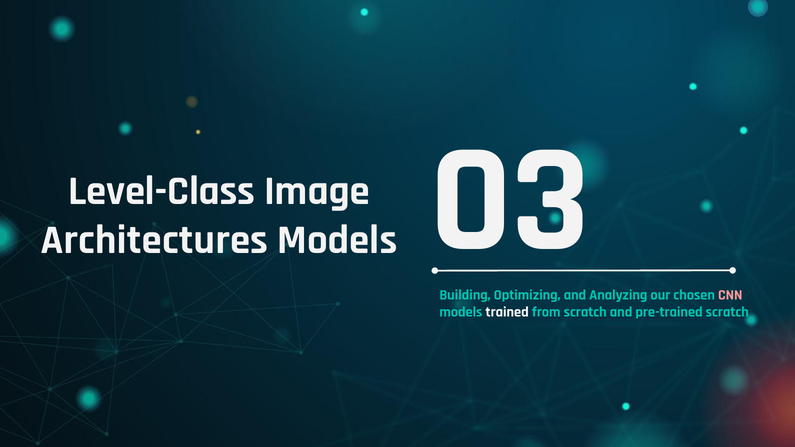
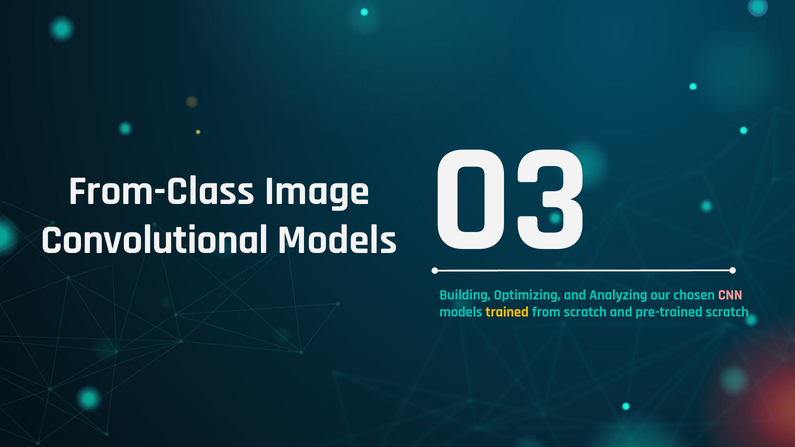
Level-Class: Level-Class -> From-Class (162, 191)
Architectures: Architectures -> Convolutional (155, 240)
trained colour: white -> yellow (507, 312)
